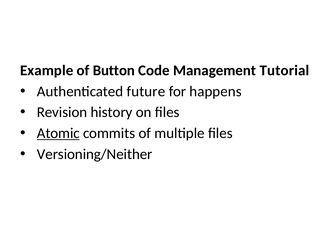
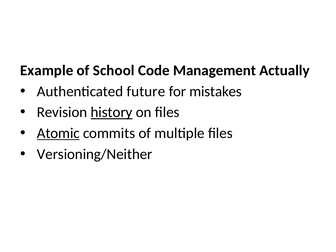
Button: Button -> School (114, 70)
Tutorial: Tutorial -> Actually (285, 70)
happens: happens -> mistakes (216, 91)
history underline: none -> present (112, 112)
